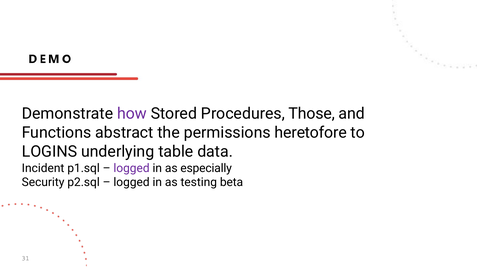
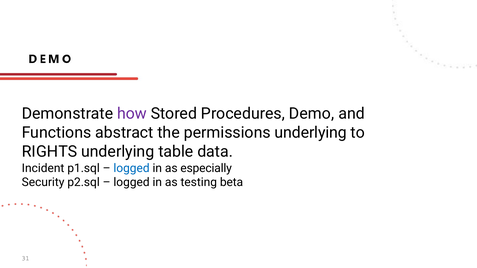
Those: Those -> Demo (312, 114)
permissions heretofore: heretofore -> underlying (311, 133)
LOGINS: LOGINS -> RIGHTS (50, 152)
logged colour: purple -> blue (132, 168)
